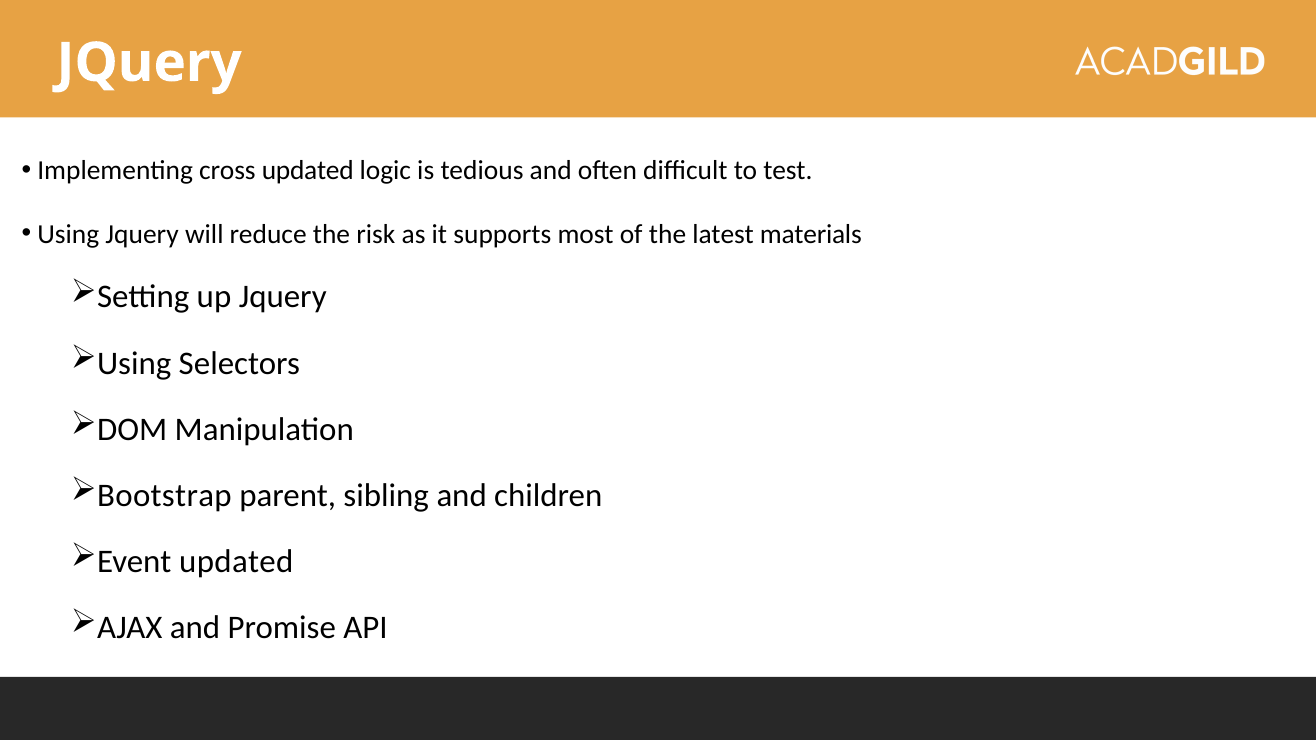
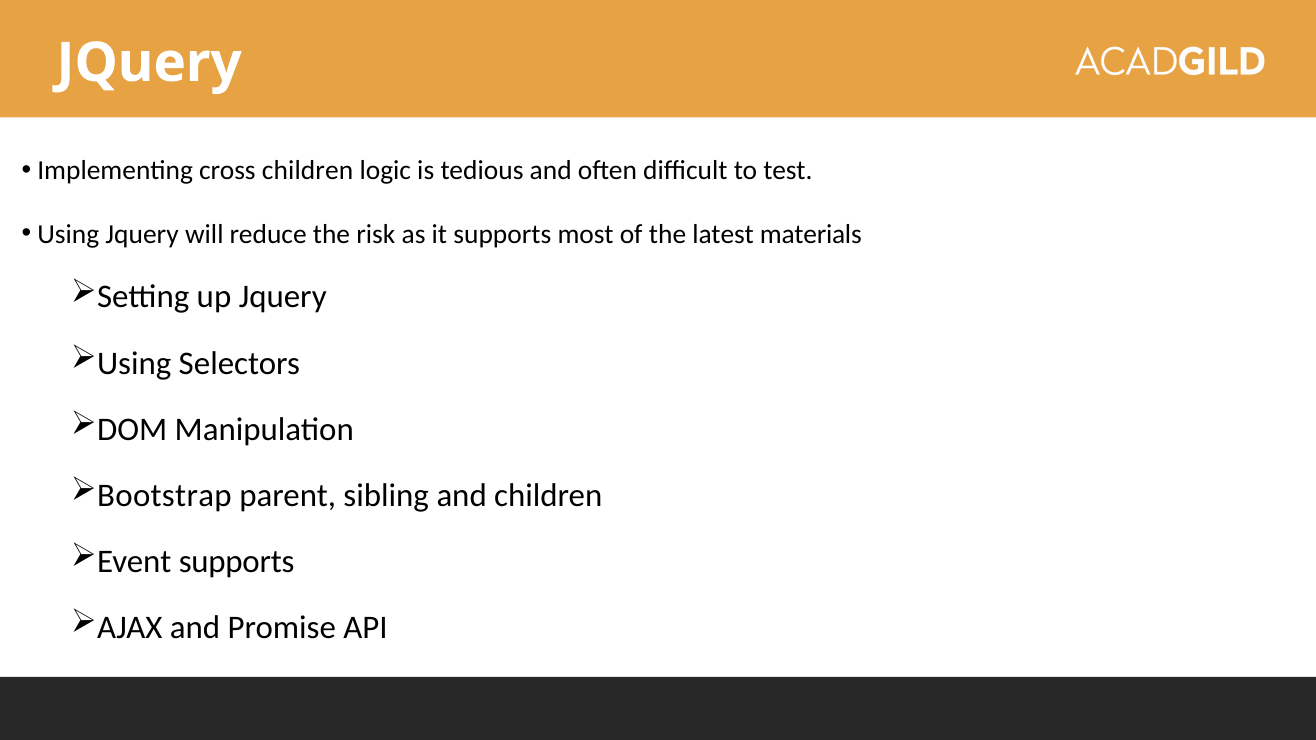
cross updated: updated -> children (308, 171)
Event updated: updated -> supports (237, 561)
